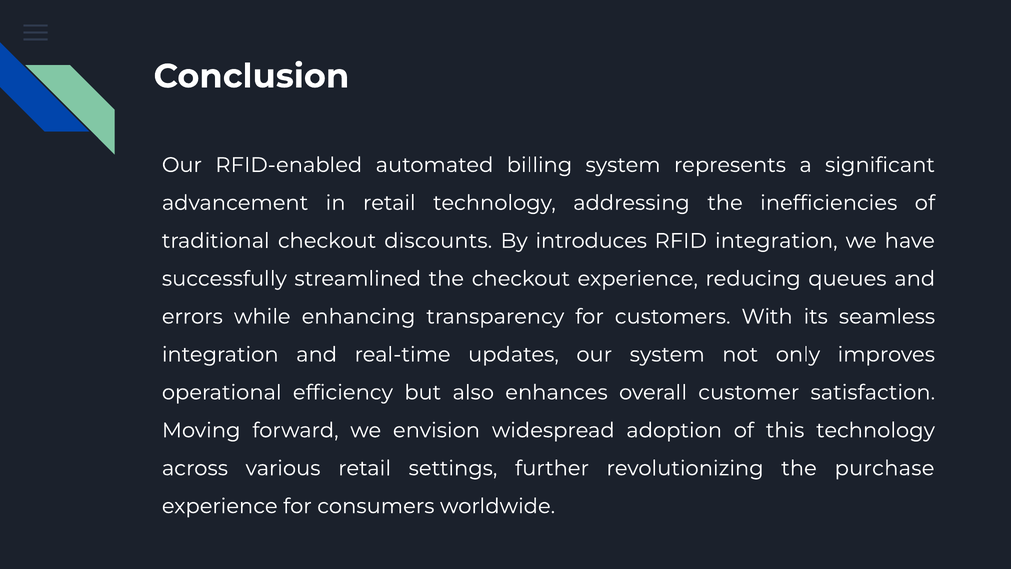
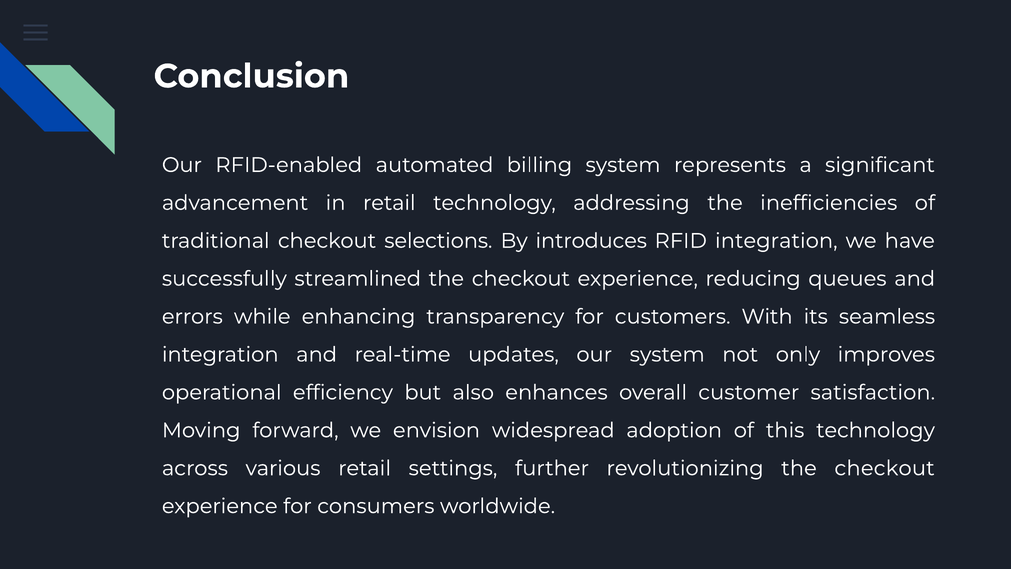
discounts: discounts -> selections (438, 241)
revolutionizing the purchase: purchase -> checkout (885, 468)
